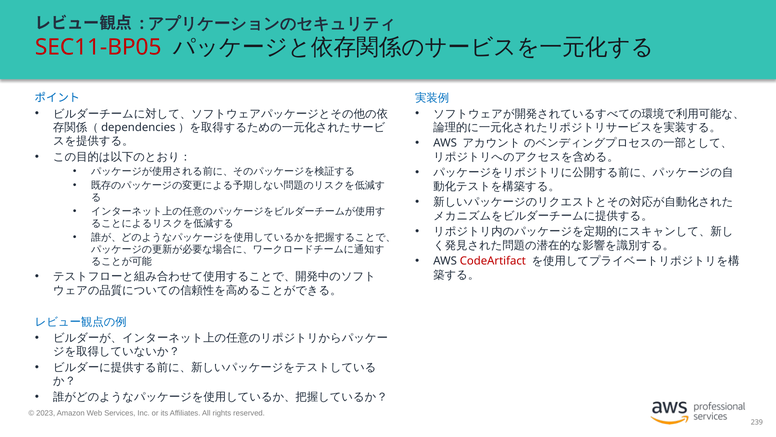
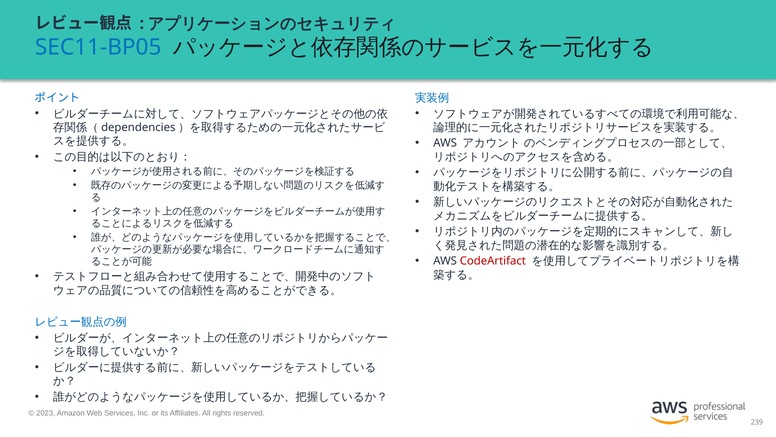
SEC11-BP05 colour: red -> blue (98, 47)
